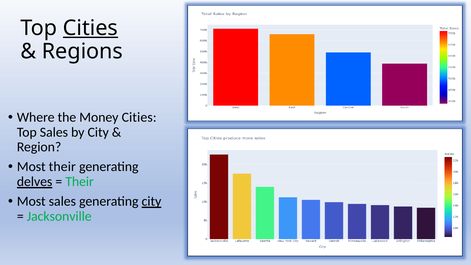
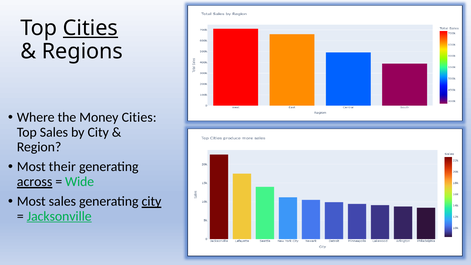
delves: delves -> across (35, 182)
Their: Their -> Wide (80, 182)
Jacksonville underline: none -> present (59, 216)
